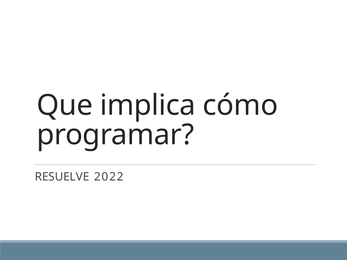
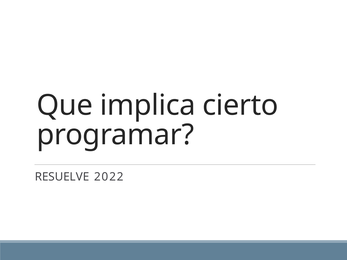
cómo: cómo -> cierto (240, 105)
